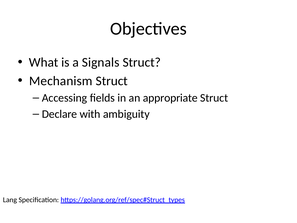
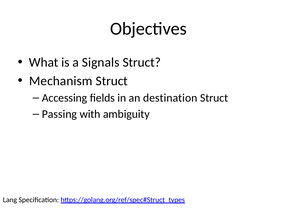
appropriate: appropriate -> destination (170, 98)
Declare: Declare -> Passing (59, 114)
